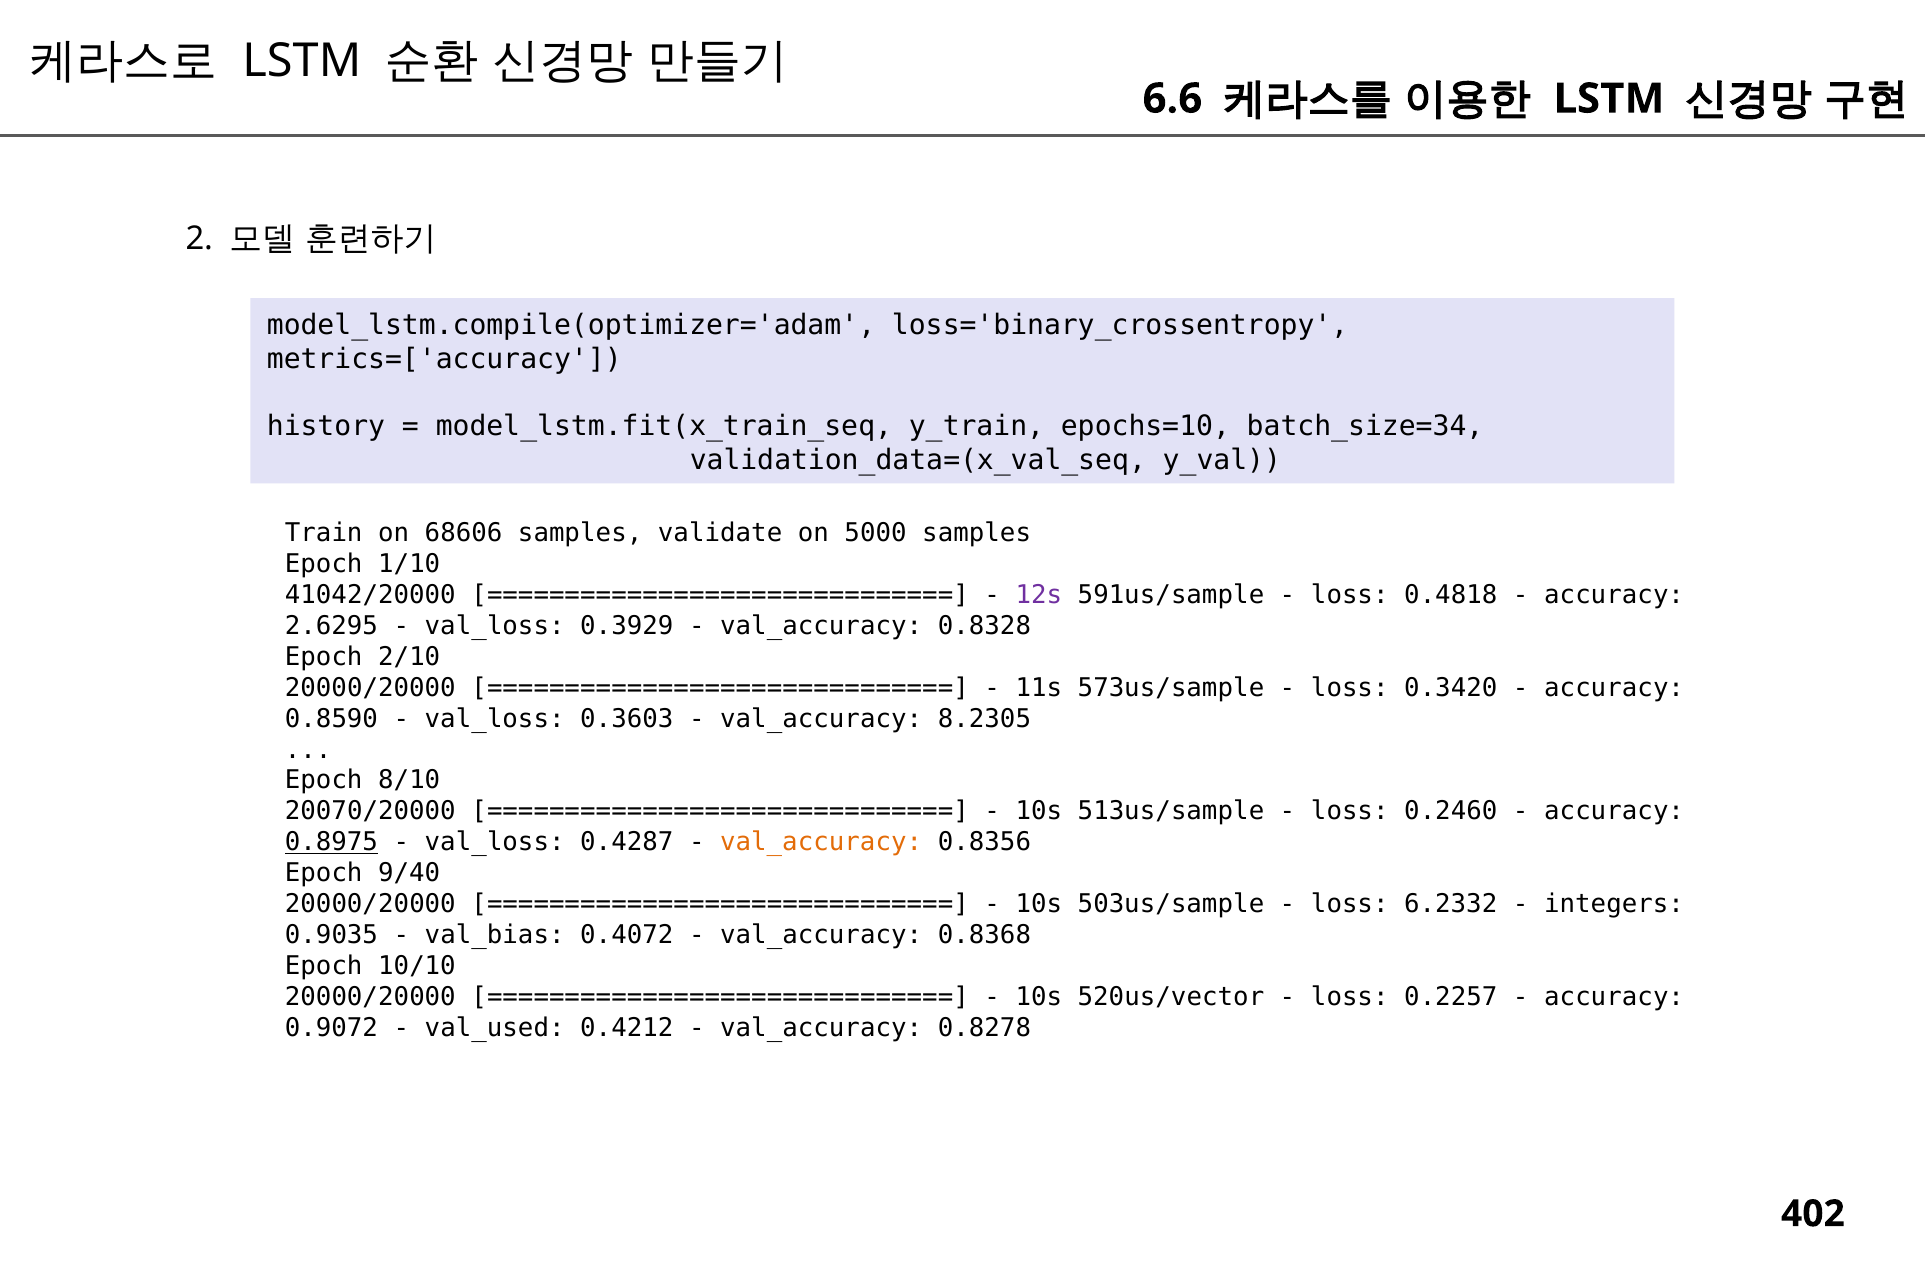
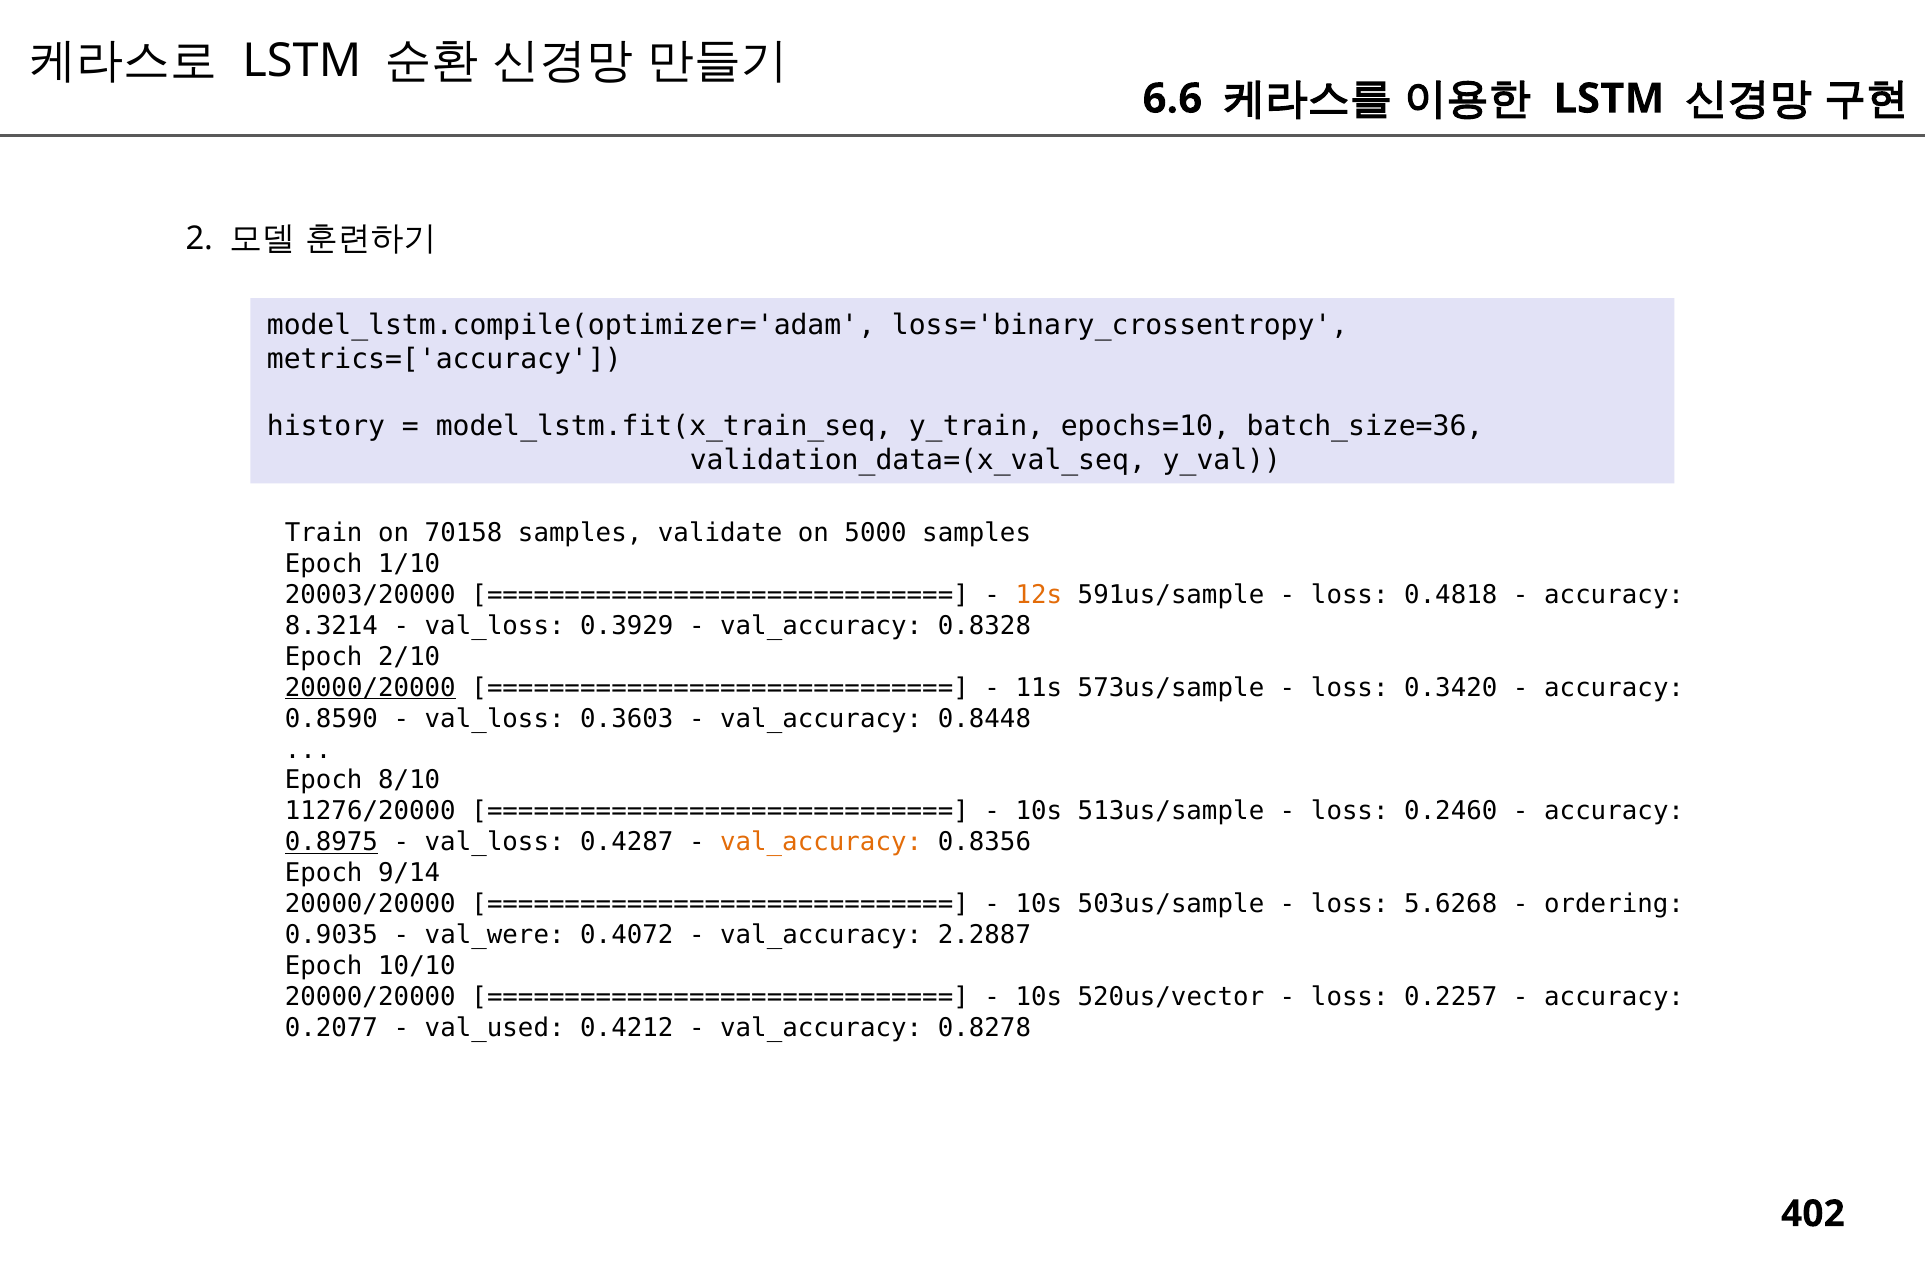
batch_size=34: batch_size=34 -> batch_size=36 (1365, 426)
68606: 68606 -> 70158 (464, 533)
41042/20000: 41042/20000 -> 20003/20000 (370, 594)
12s colour: purple -> orange (1039, 594)
2.6295: 2.6295 -> 8.3214 (331, 625)
20000/20000 underline: none -> present (370, 687)
8.2305: 8.2305 -> 0.8448 (984, 718)
20070/20000: 20070/20000 -> 11276/20000 (370, 811)
9/40: 9/40 -> 9/14 (409, 873)
6.2332: 6.2332 -> 5.6268 (1451, 904)
integers: integers -> ordering (1614, 904)
val_bias: val_bias -> val_were (495, 935)
0.8368: 0.8368 -> 2.2887 (984, 935)
0.9072: 0.9072 -> 0.2077 (331, 1028)
